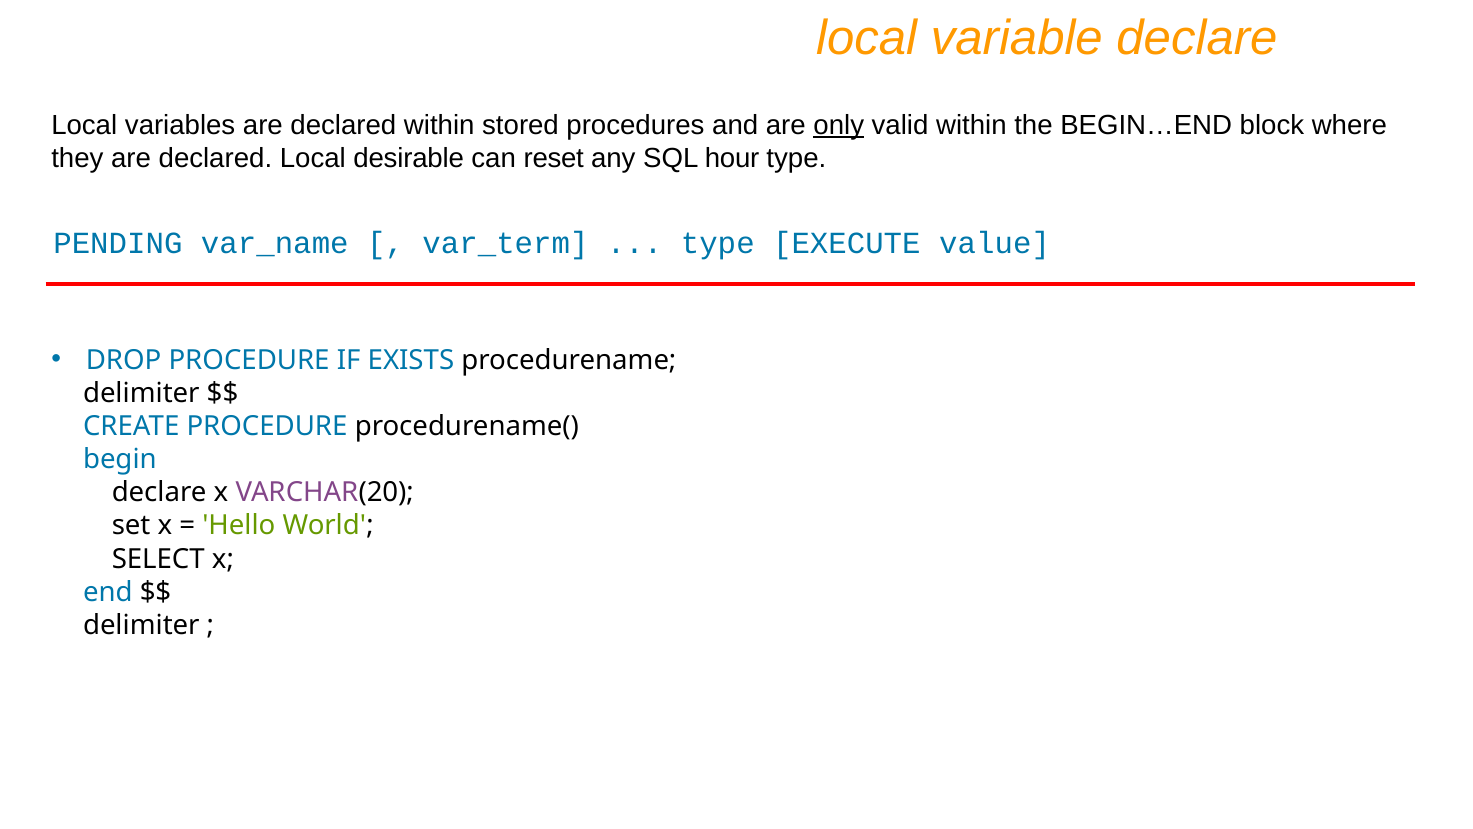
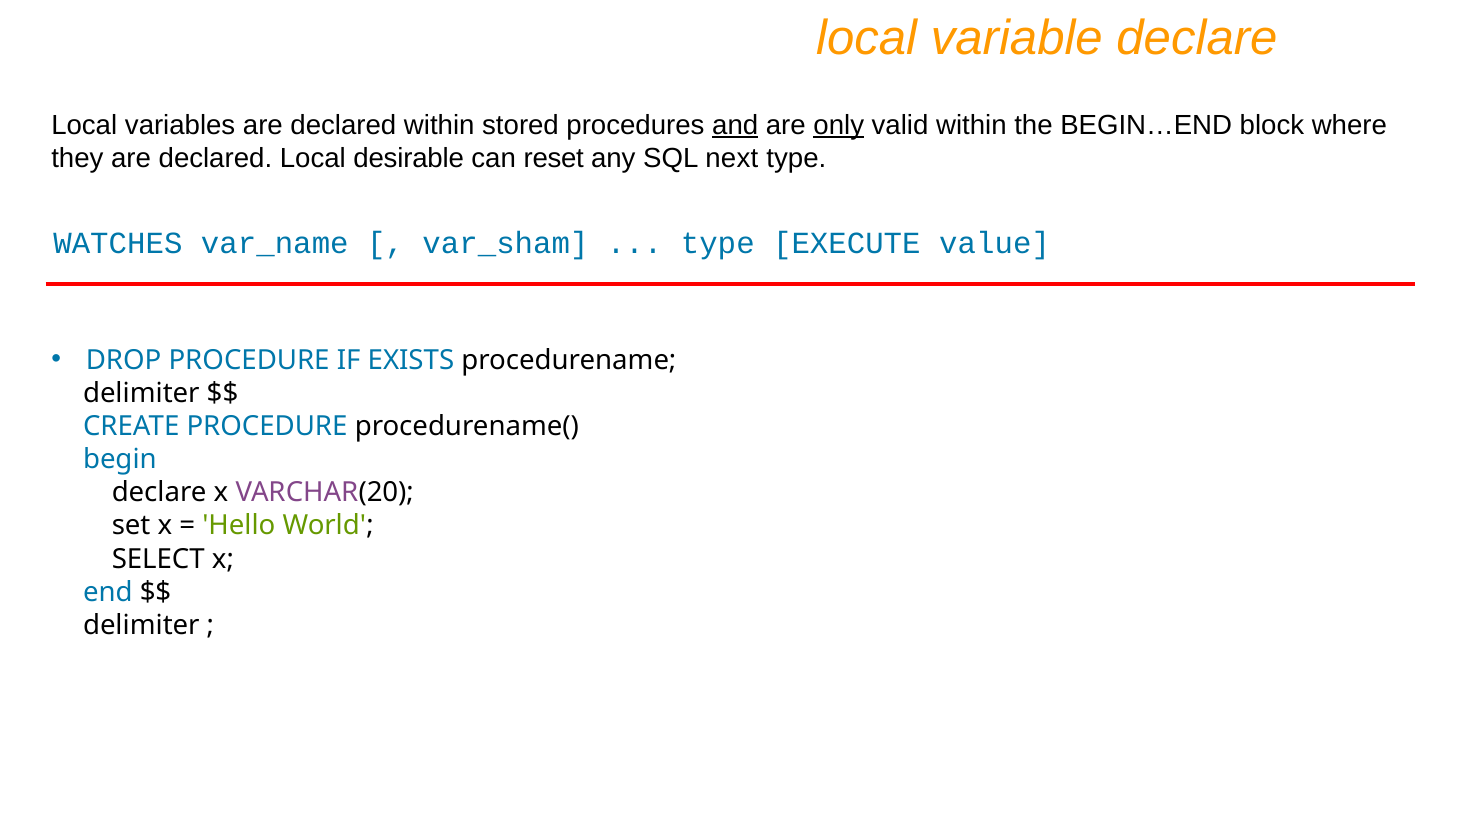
and underline: none -> present (735, 125)
hour: hour -> next (732, 158)
PENDING: PENDING -> WATCHES (118, 243)
var_term: var_term -> var_sham (505, 243)
